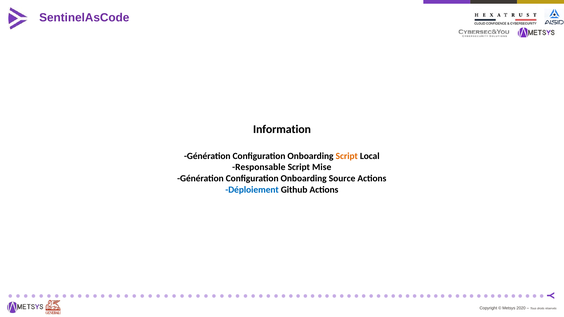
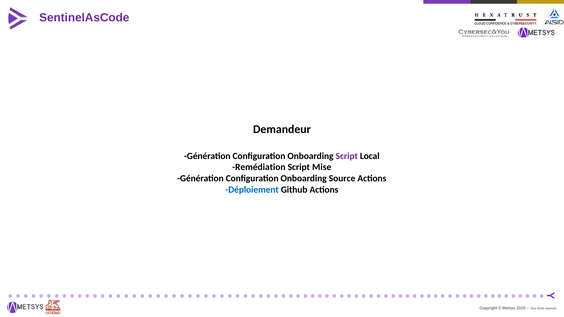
Information: Information -> Demandeur (282, 129)
Script colour: orange -> purple (347, 156)
Responsable: Responsable -> Remédiation (259, 167)
